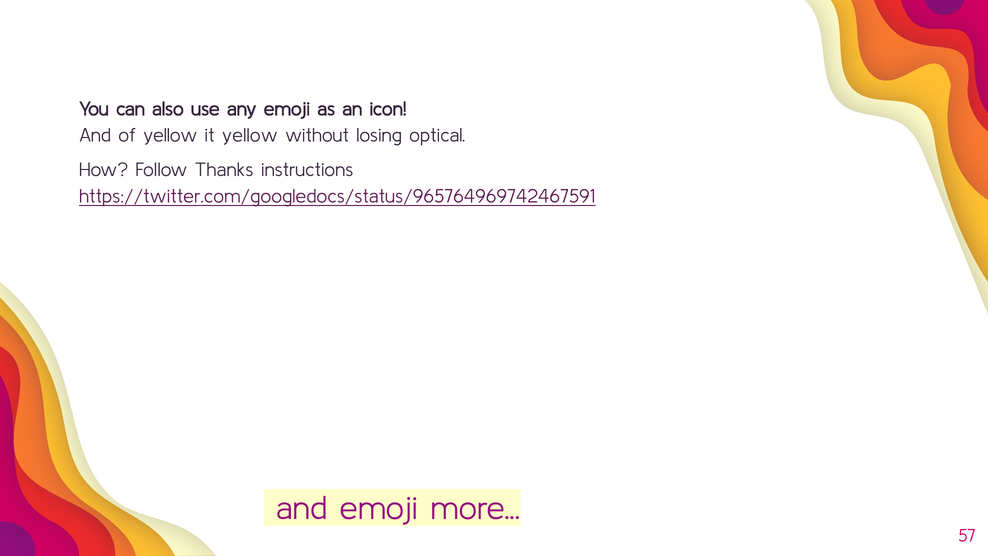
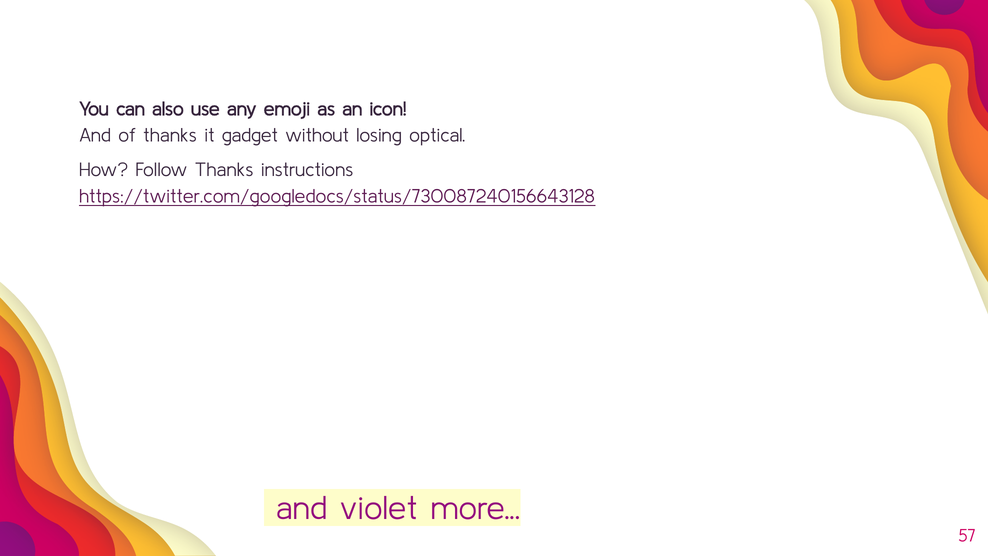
of yellow: yellow -> thanks (170, 135)
it yellow: yellow -> gadget (250, 135)
https://twitter.com/googledocs/status/965764969742467591: https://twitter.com/googledocs/status/965764969742467591 -> https://twitter.com/googledocs/status/730087240156643128 (337, 197)
and emoji: emoji -> violet (379, 508)
